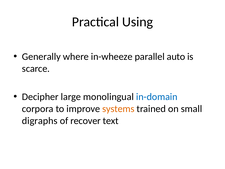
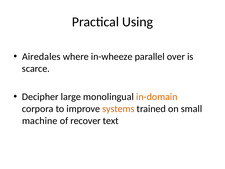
Generally: Generally -> Airedales (41, 57)
auto: auto -> over (176, 57)
in-domain colour: blue -> orange (157, 97)
digraphs: digraphs -> machine (40, 121)
